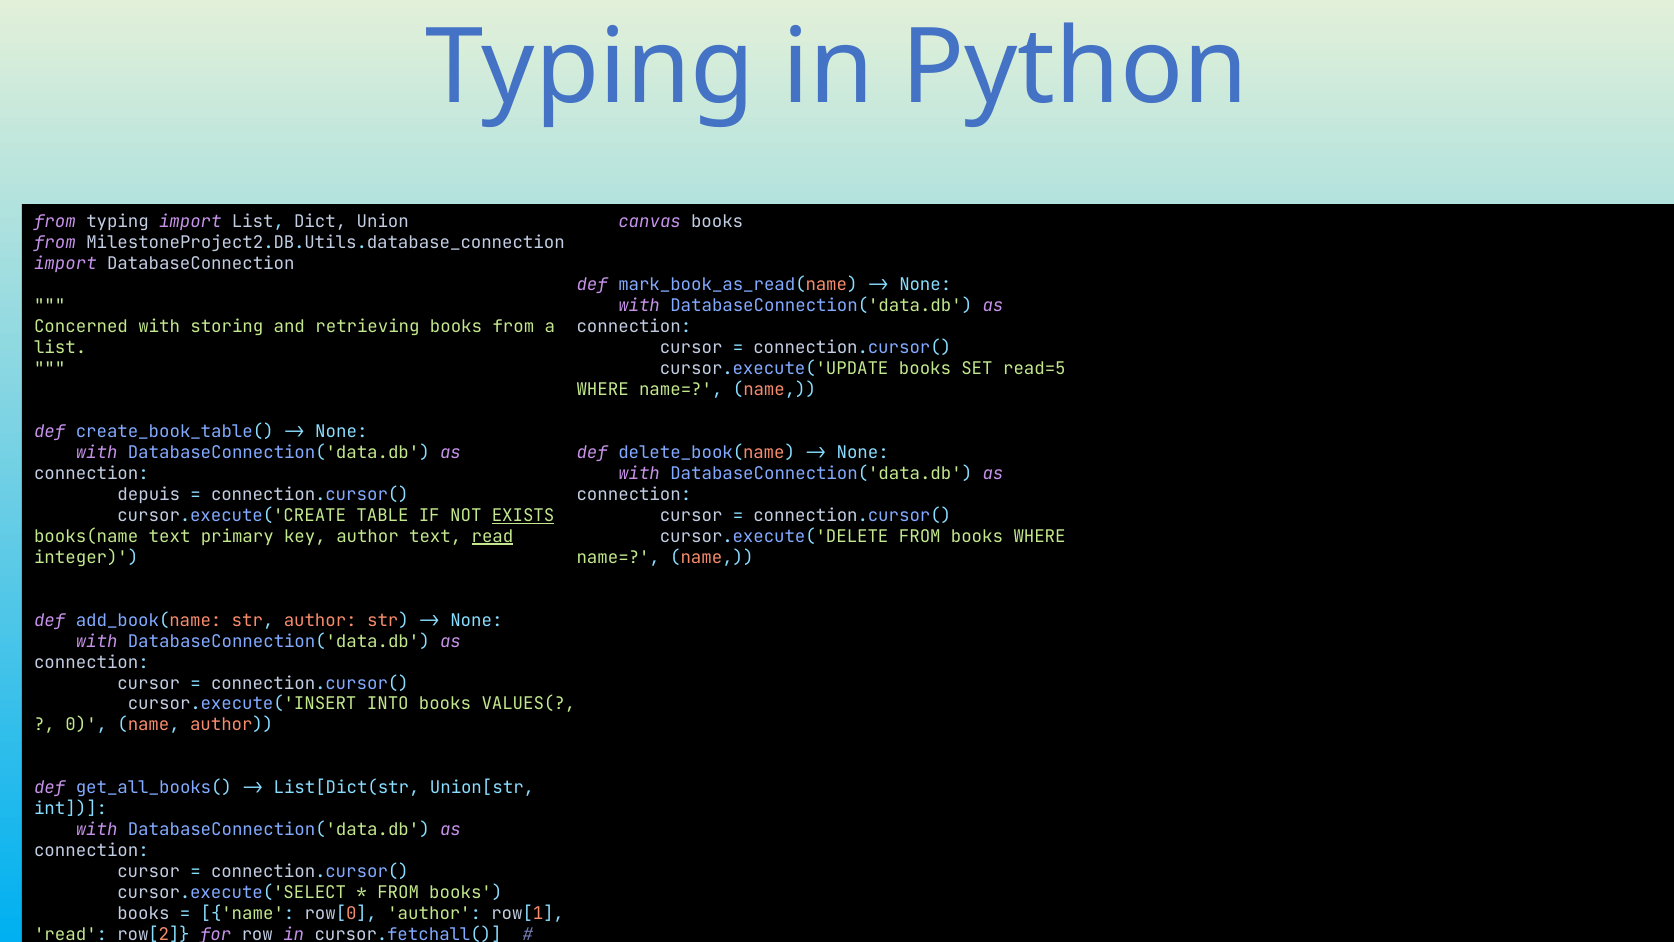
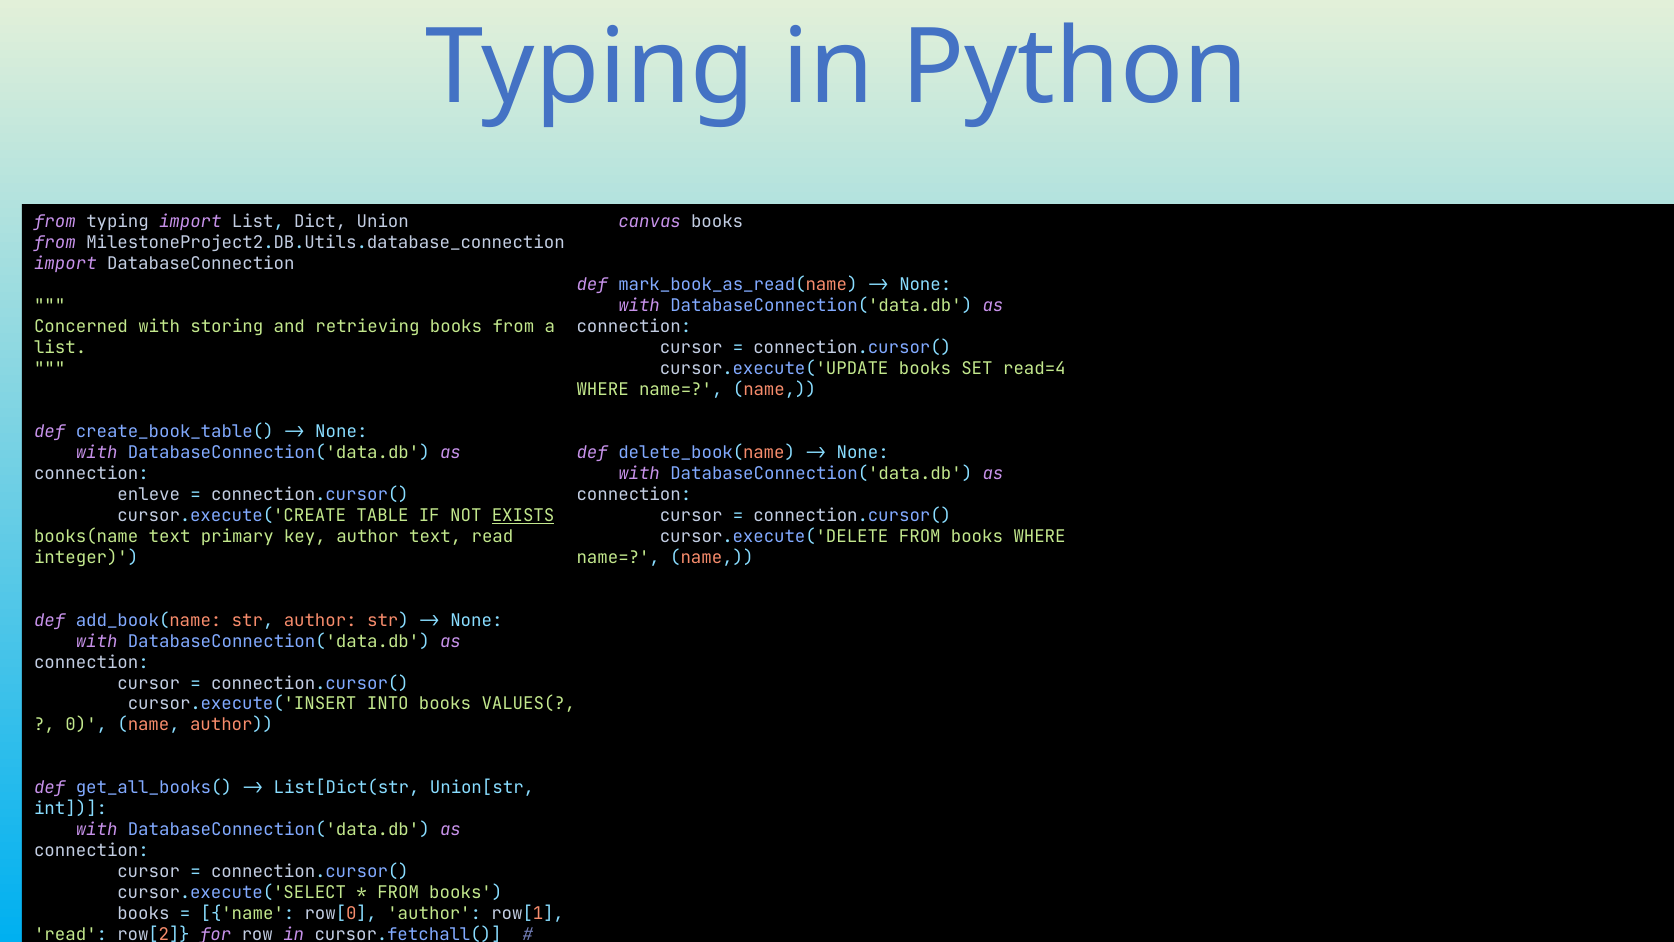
read=5: read=5 -> read=4 (1034, 369)
depuis: depuis -> enleve (149, 494)
read underline: present -> none (493, 536)
